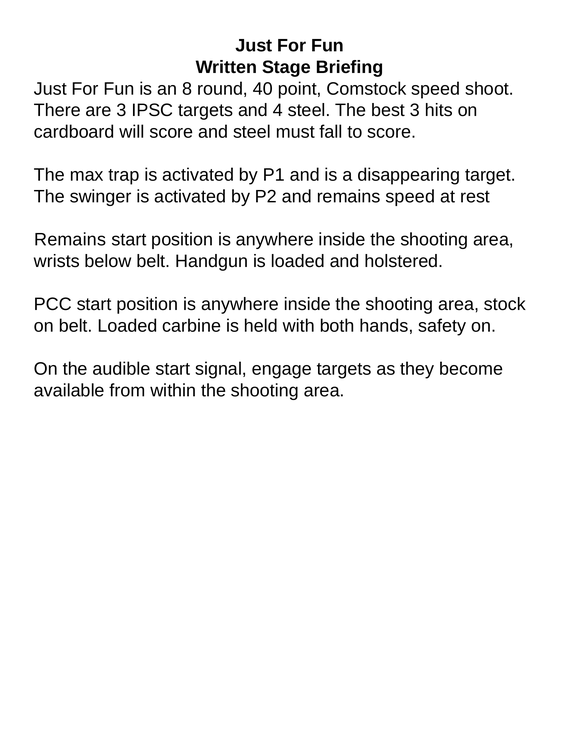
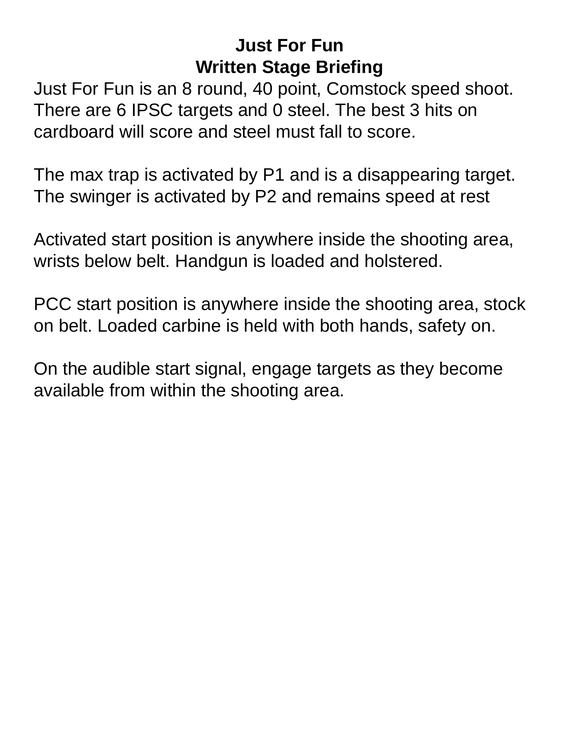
are 3: 3 -> 6 (121, 110)
4: 4 -> 0 (278, 110)
Remains: Remains -> Activated (70, 239)
